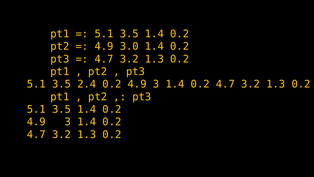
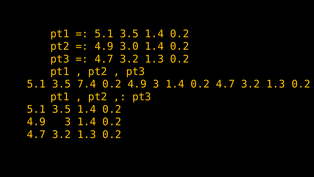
2.4: 2.4 -> 7.4 (87, 84)
